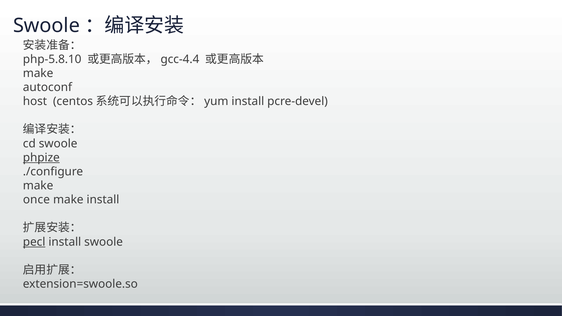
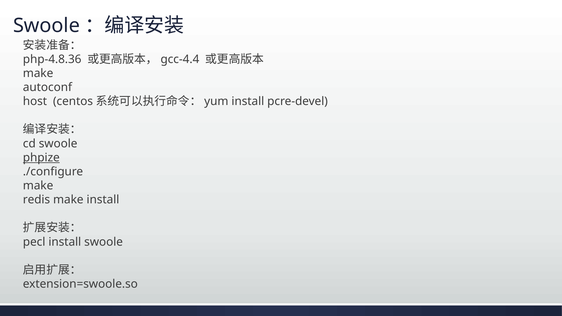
php-5.8.10: php-5.8.10 -> php-4.8.36 (52, 59)
once: once -> redis (36, 200)
pecl underline: present -> none (34, 242)
